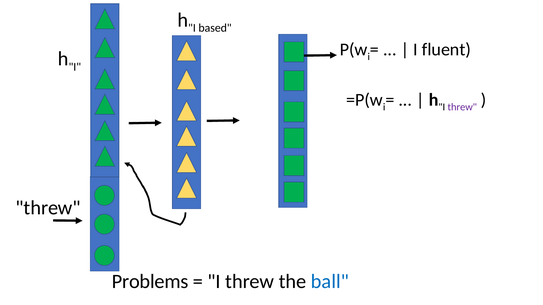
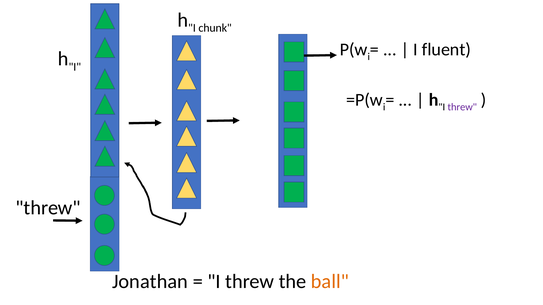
based: based -> chunk (215, 28)
Problems: Problems -> Jonathan (150, 282)
ball colour: blue -> orange (330, 282)
